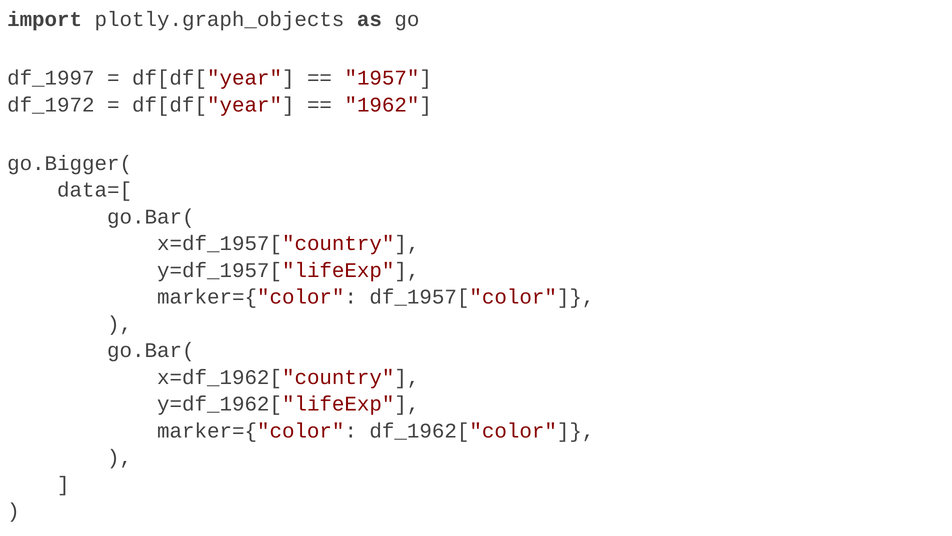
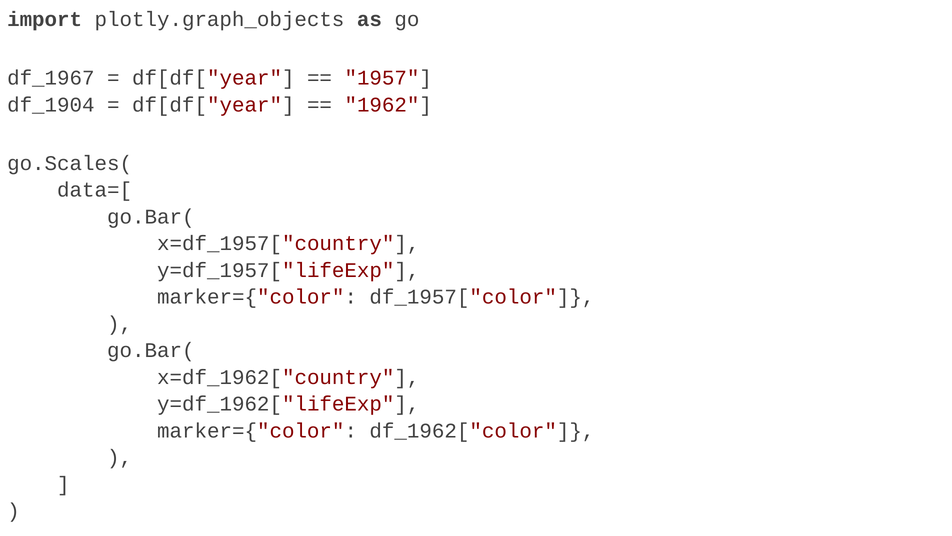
df_1997: df_1997 -> df_1967 (51, 78)
df_1972: df_1972 -> df_1904 (51, 105)
go.Bigger(: go.Bigger( -> go.Scales( (70, 163)
